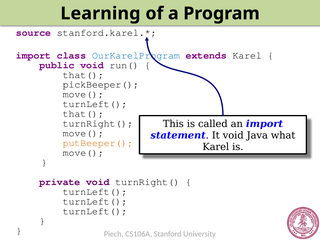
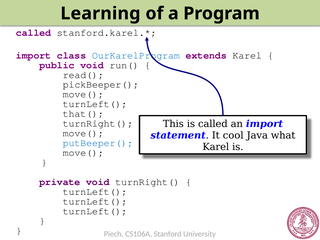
source: source -> called (34, 33)
that(: that( -> read( (83, 75)
It void: void -> cool (233, 135)
putBeeper( colour: orange -> blue (98, 143)
